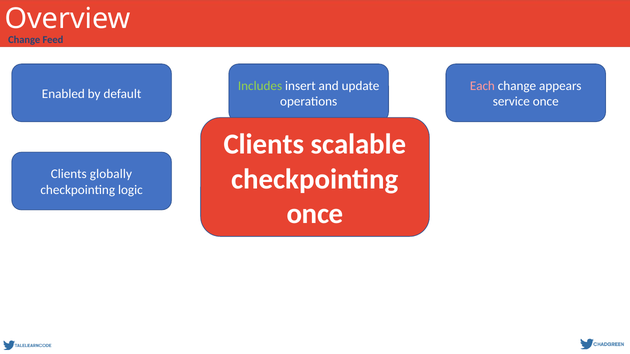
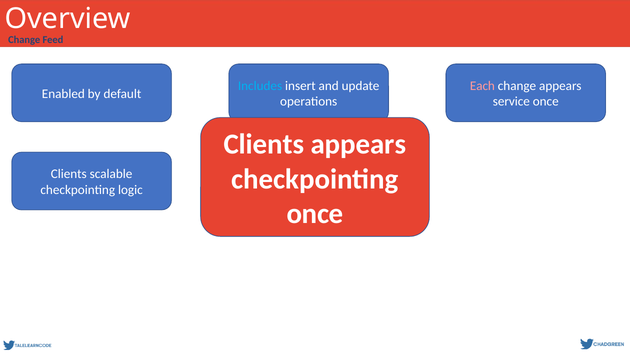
Includes colour: light green -> light blue (260, 86)
Clients scalable: scalable -> appears (358, 145)
globally: globally -> scalable (111, 174)
